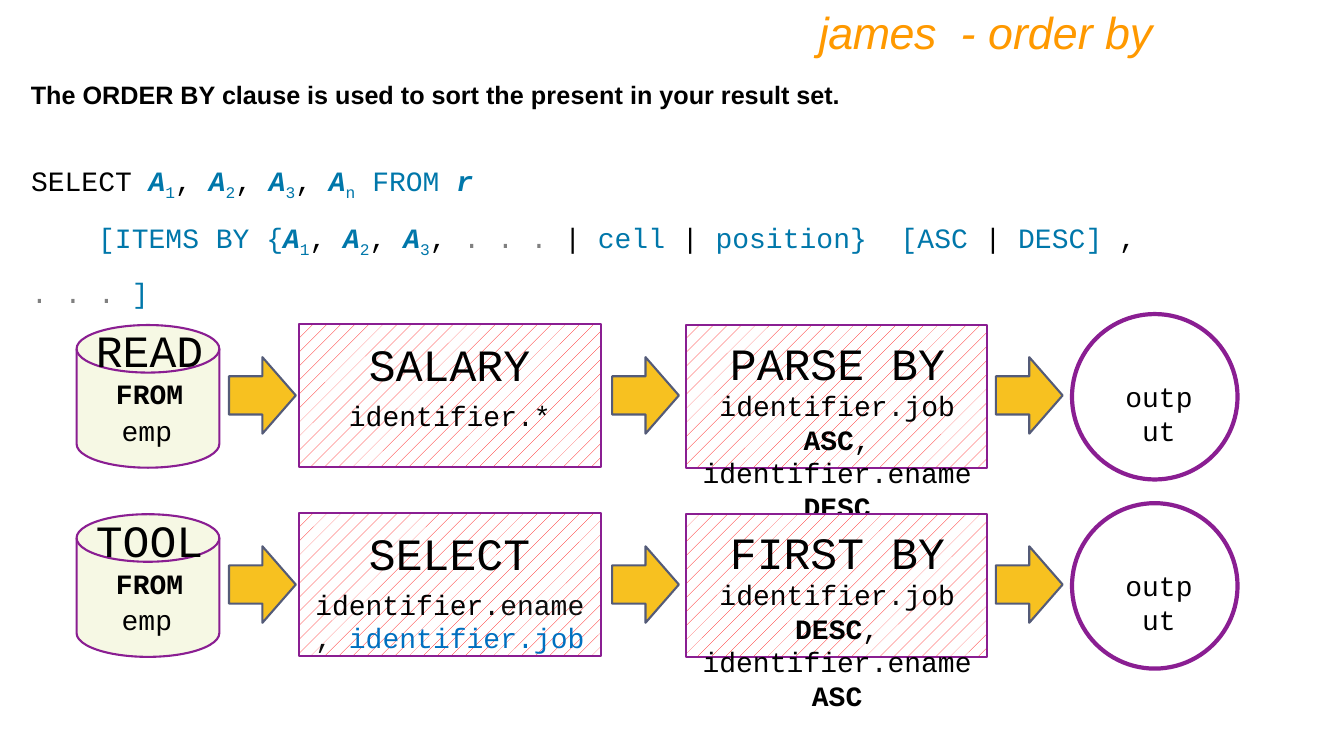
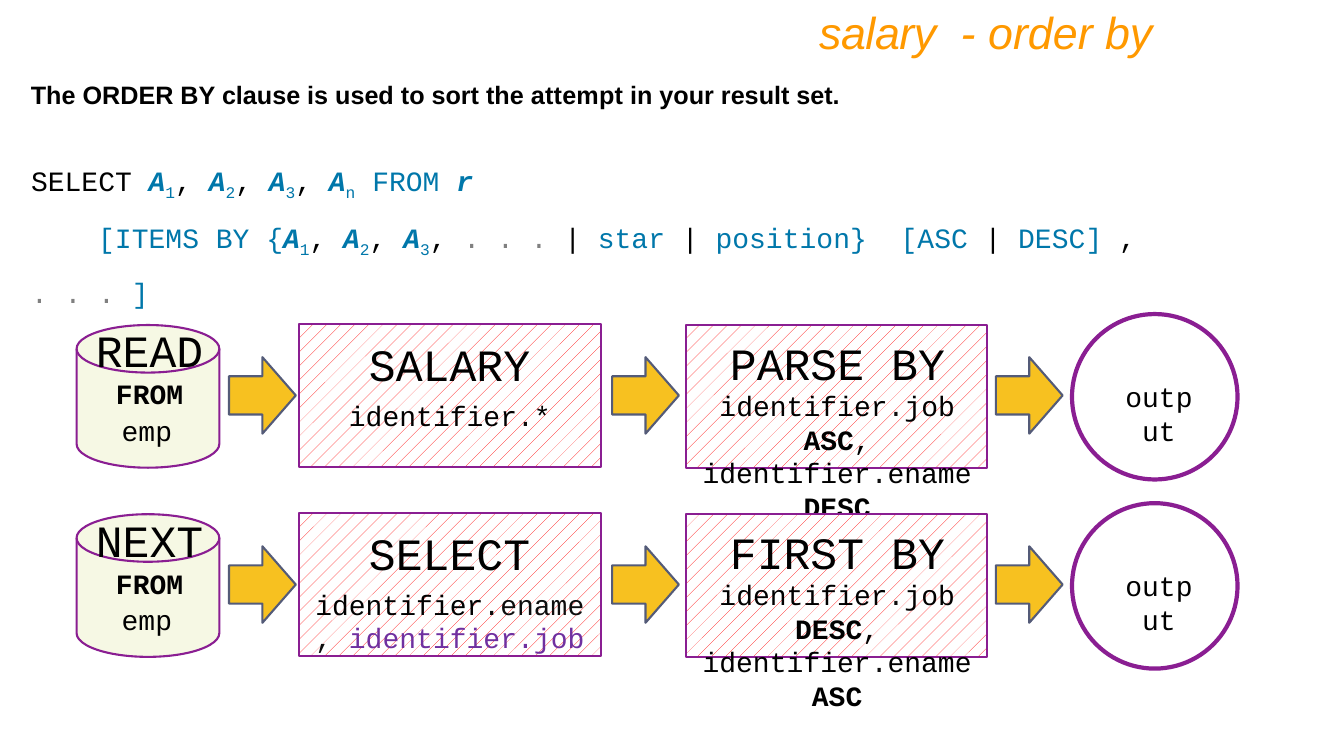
james: james -> salary (878, 35)
present: present -> attempt (577, 96)
cell: cell -> star (631, 240)
TOOL: TOOL -> NEXT (150, 543)
identifier.job colour: blue -> purple (467, 640)
